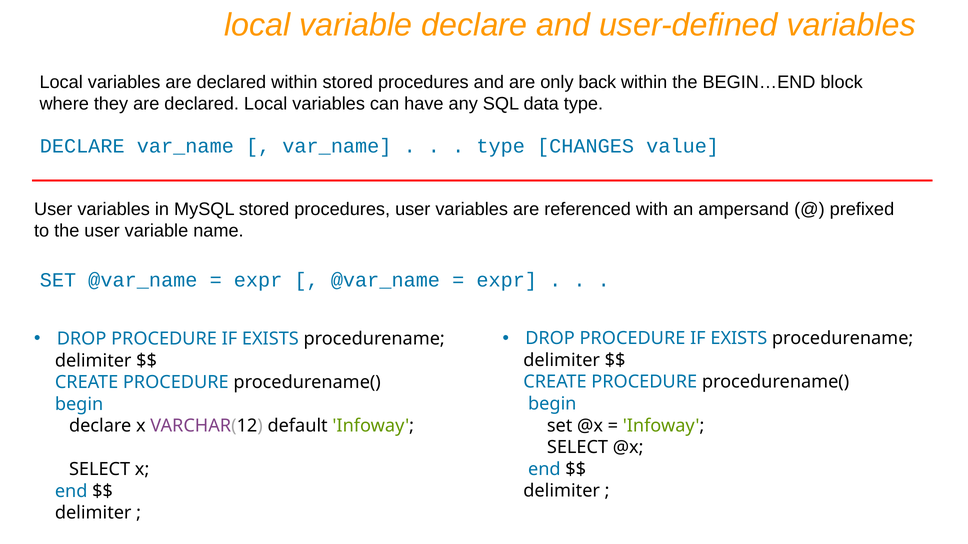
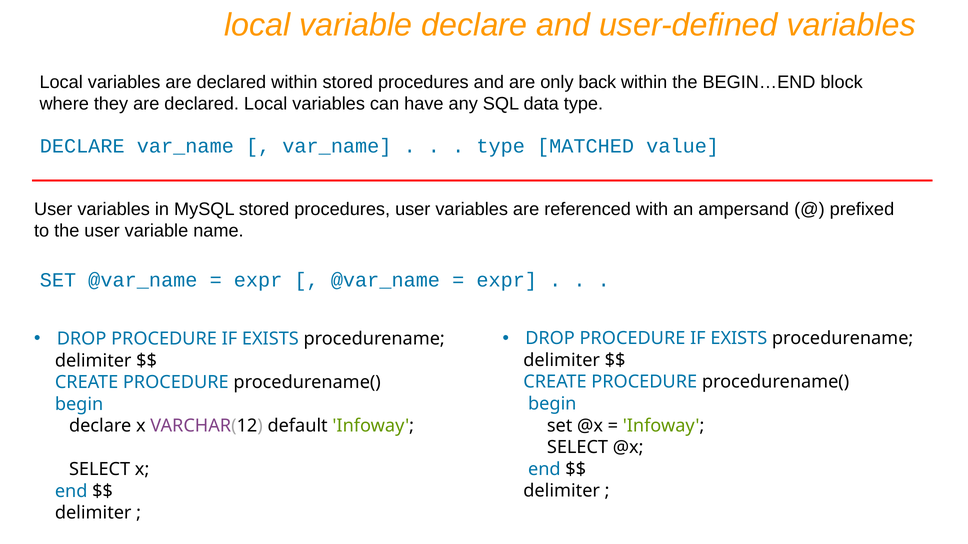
CHANGES: CHANGES -> MATCHED (586, 146)
